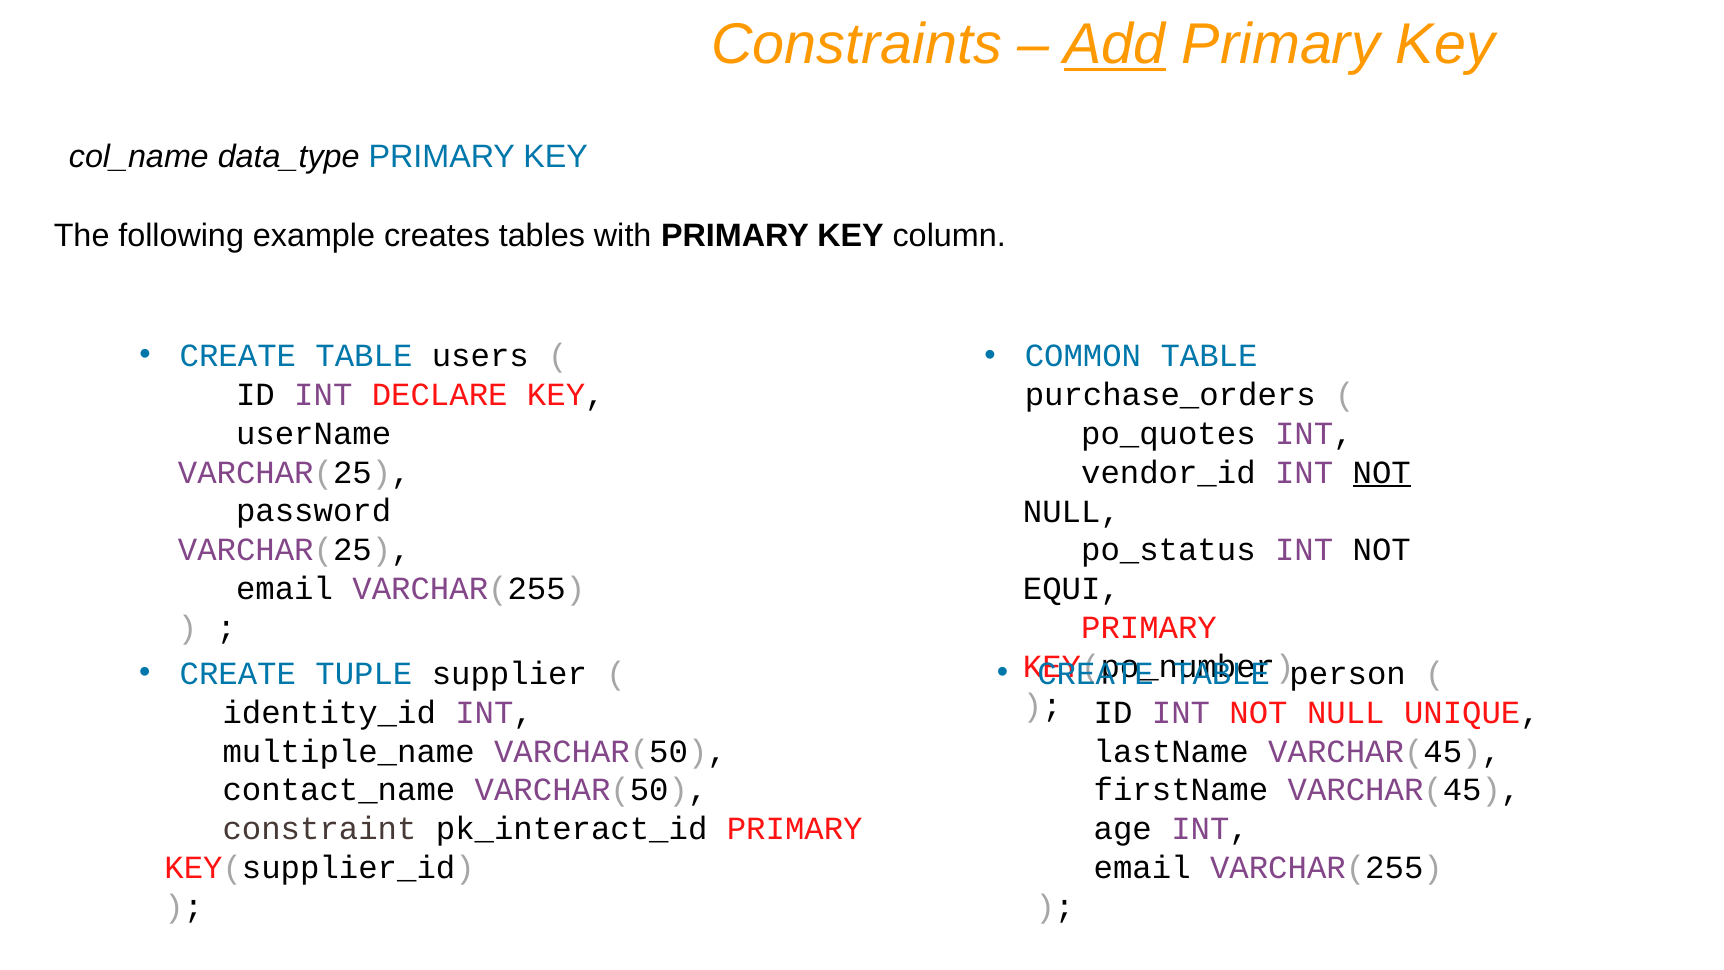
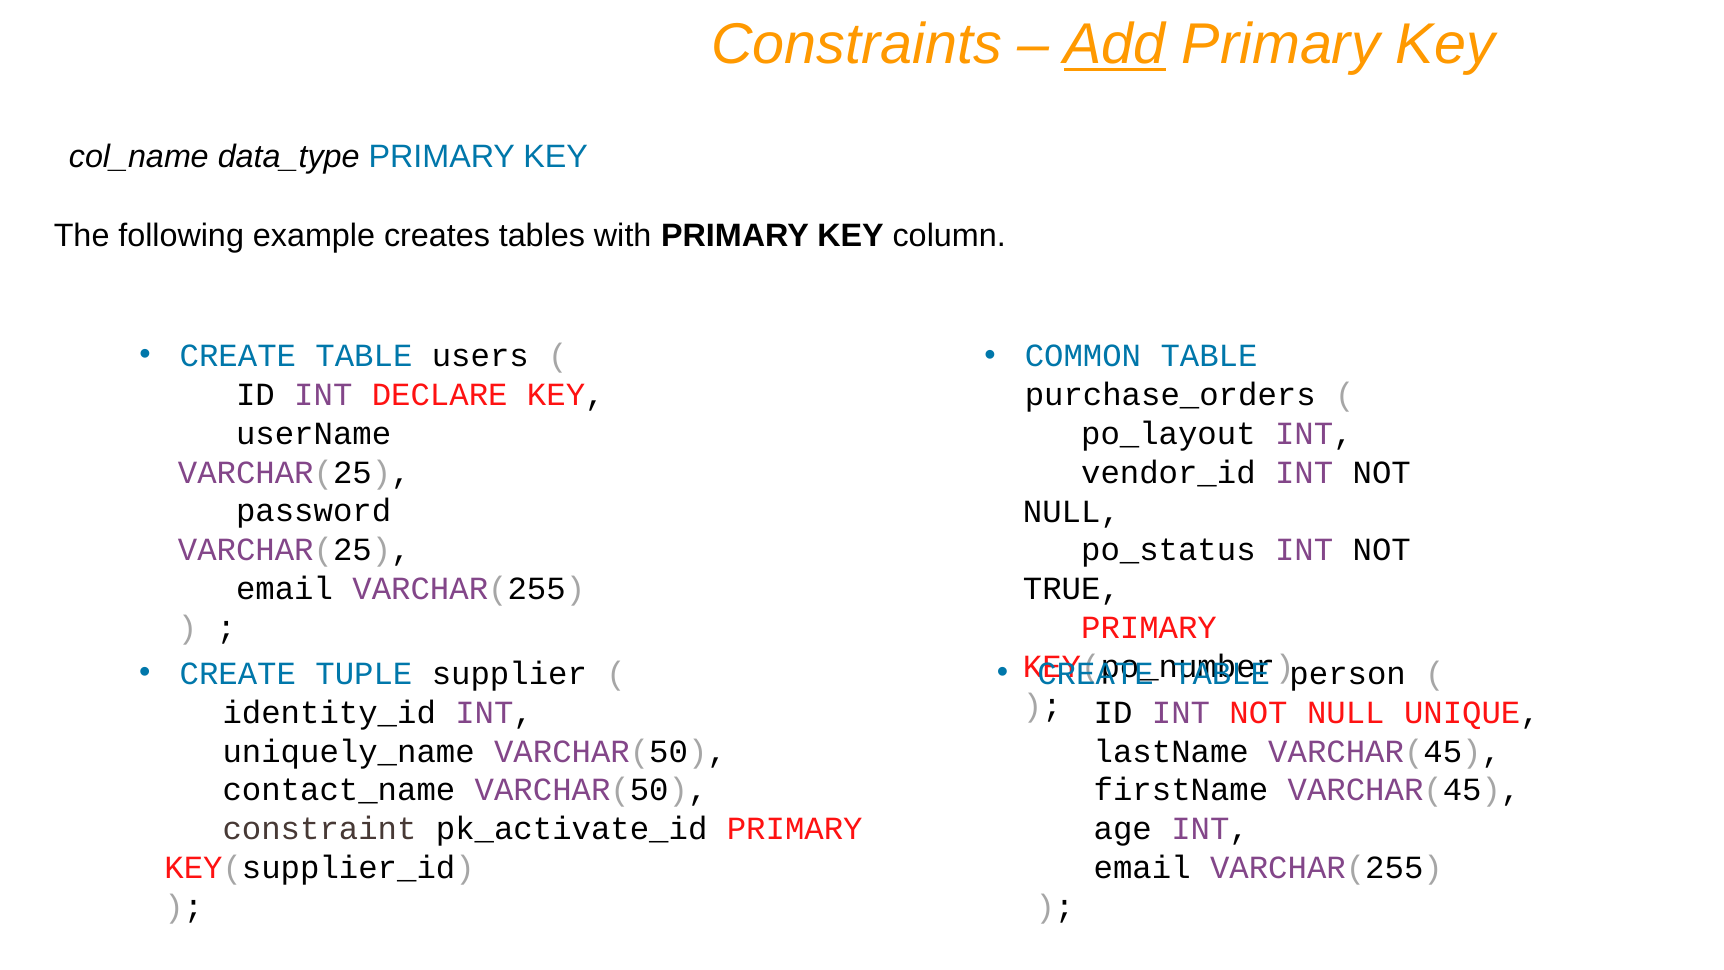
po_quotes: po_quotes -> po_layout (1168, 434)
NOT underline: present -> none (1382, 472)
EQUI: EQUI -> TRUE (1071, 589)
multiple_name: multiple_name -> uniquely_name (349, 751)
pk_interact_id: pk_interact_id -> pk_activate_id (572, 829)
